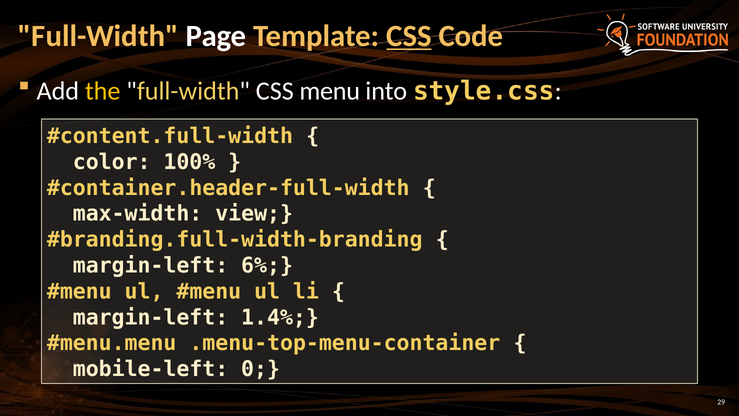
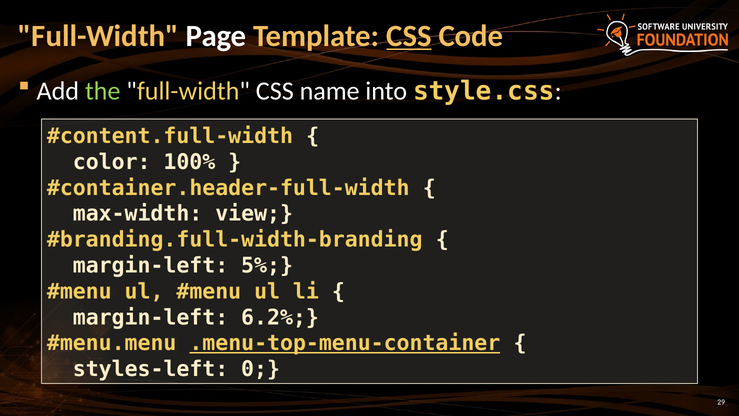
the colour: yellow -> light green (103, 91)
menu: menu -> name (330, 91)
6%: 6% -> 5% (267, 266)
1.4%: 1.4% -> 6.2% (280, 317)
.menu-top-menu-container underline: none -> present (345, 343)
mobile-left: mobile-left -> styles-left (151, 369)
